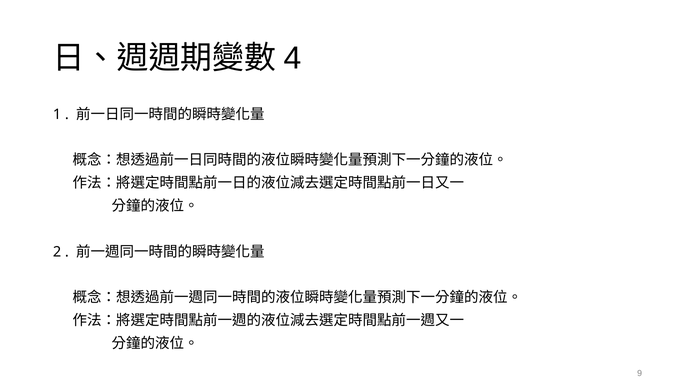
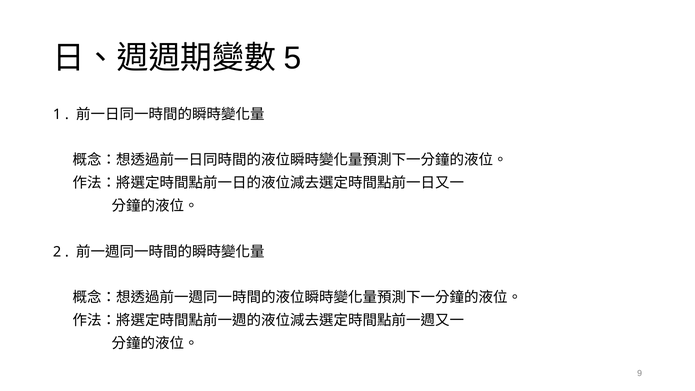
4: 4 -> 5 (293, 58)
